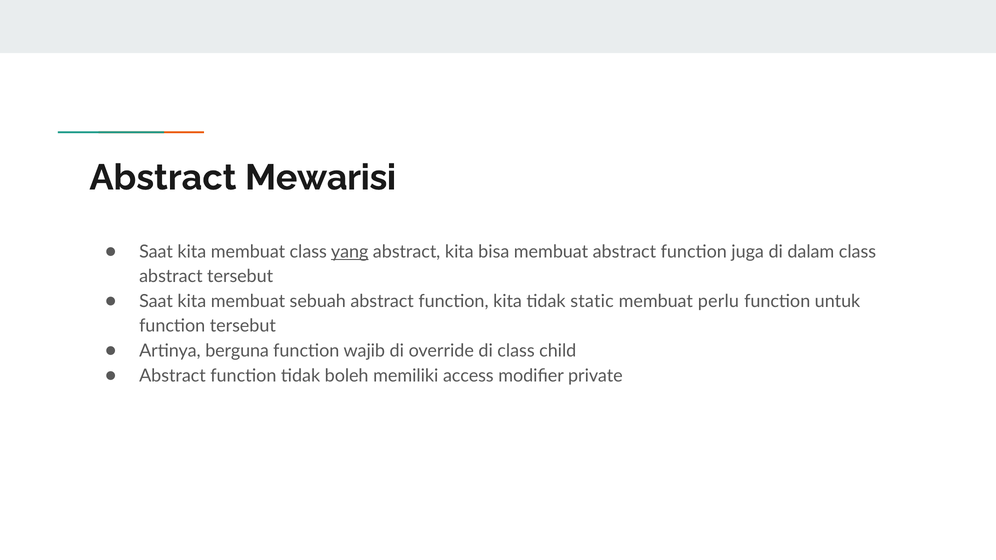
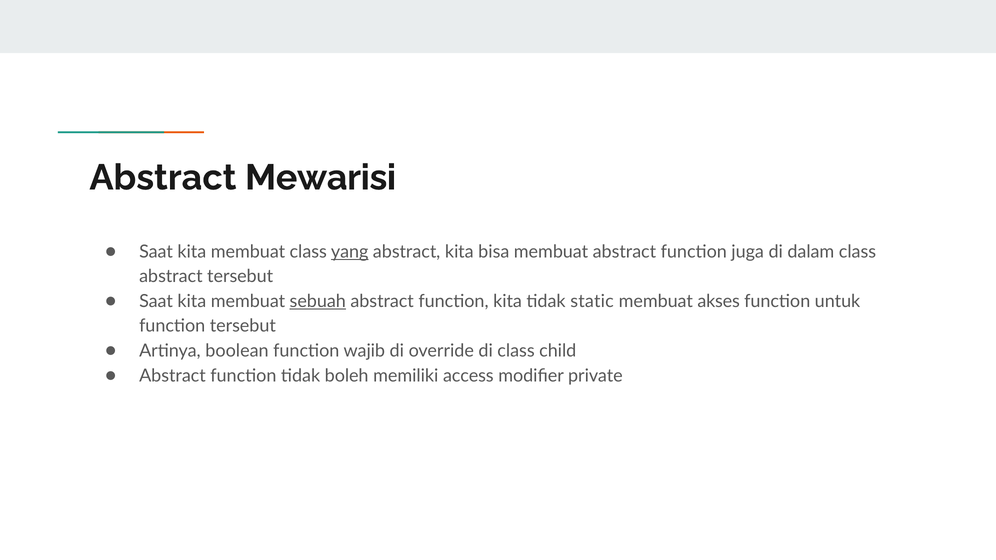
sebuah underline: none -> present (318, 301)
perlu: perlu -> akses (719, 301)
berguna: berguna -> boolean (237, 351)
